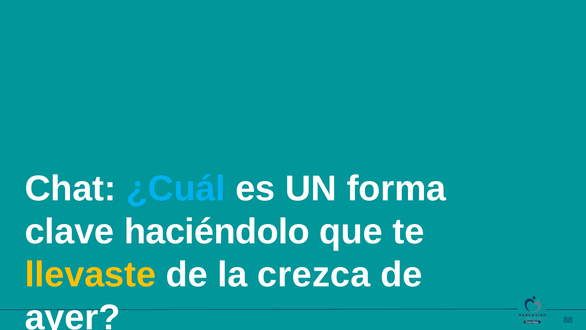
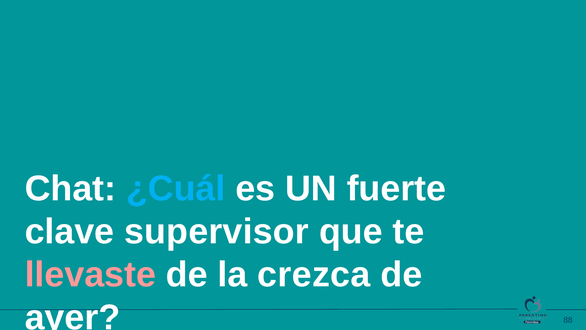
forma: forma -> fuerte (396, 189)
haciéndolo: haciéndolo -> supervisor (217, 231)
llevaste colour: yellow -> pink (90, 274)
